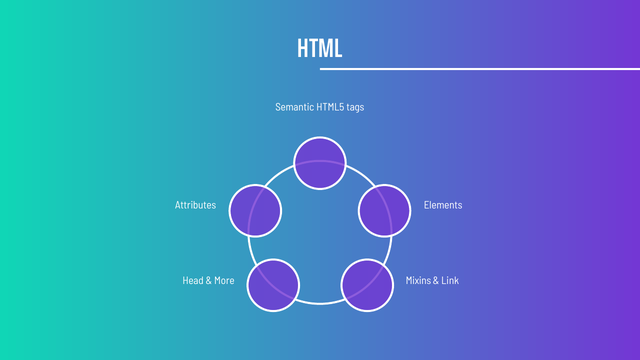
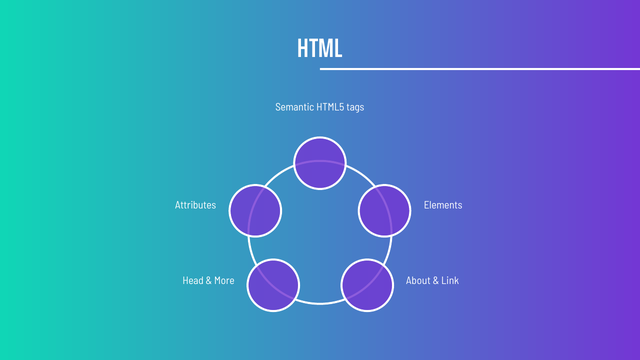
Mixins: Mixins -> About (418, 281)
